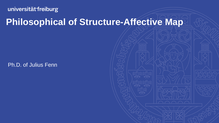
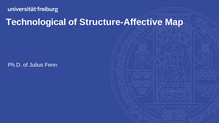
Philosophical: Philosophical -> Technological (36, 22)
